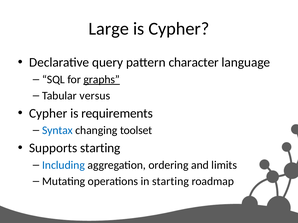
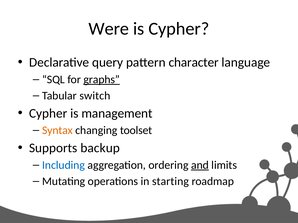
Large: Large -> Were (109, 29)
versus: versus -> switch (95, 96)
requirements: requirements -> management (117, 114)
Syntax colour: blue -> orange (57, 131)
Supports starting: starting -> backup (100, 148)
and underline: none -> present (200, 165)
